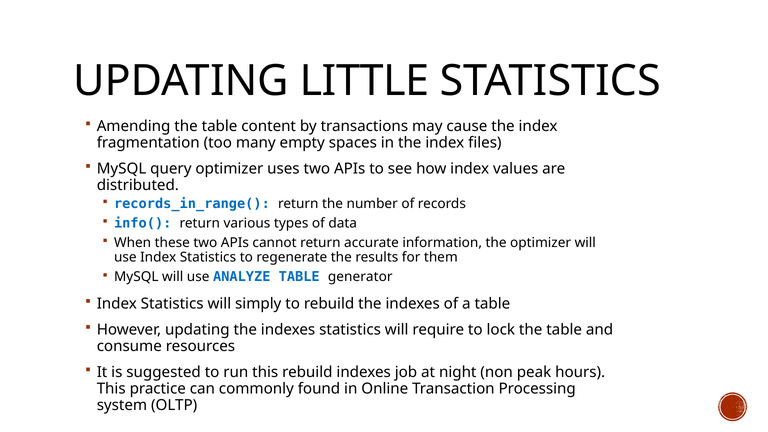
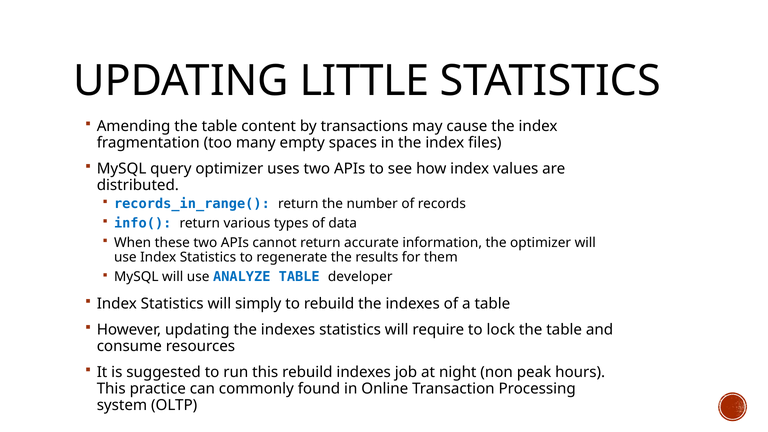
generator: generator -> developer (360, 277)
